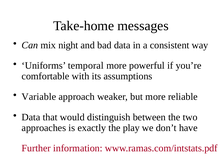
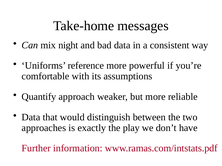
temporal: temporal -> reference (86, 66)
Variable: Variable -> Quantify (39, 97)
